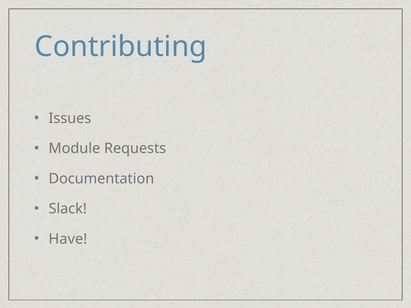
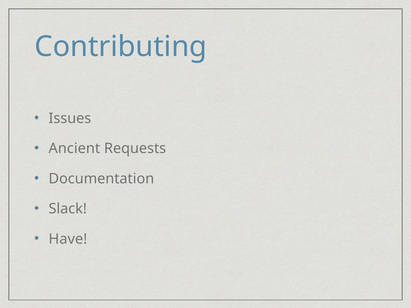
Module: Module -> Ancient (74, 149)
